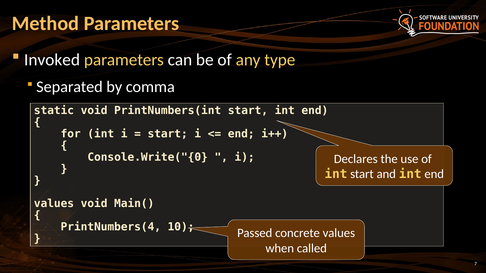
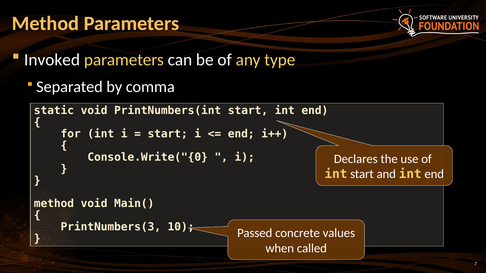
values: values -> method (54, 204)
PrintNumbers(4: PrintNumbers(4 -> PrintNumbers(3 (111, 227)
